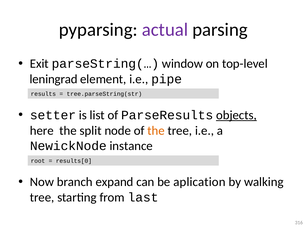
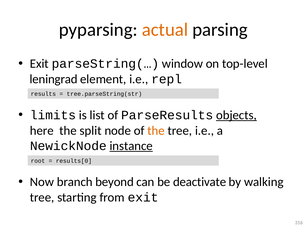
actual colour: purple -> orange (165, 30)
pipe: pipe -> repl (167, 79)
setter: setter -> limits (53, 115)
instance underline: none -> present (131, 146)
expand: expand -> beyond (115, 182)
aplication: aplication -> deactivate (200, 182)
from last: last -> exit (143, 198)
